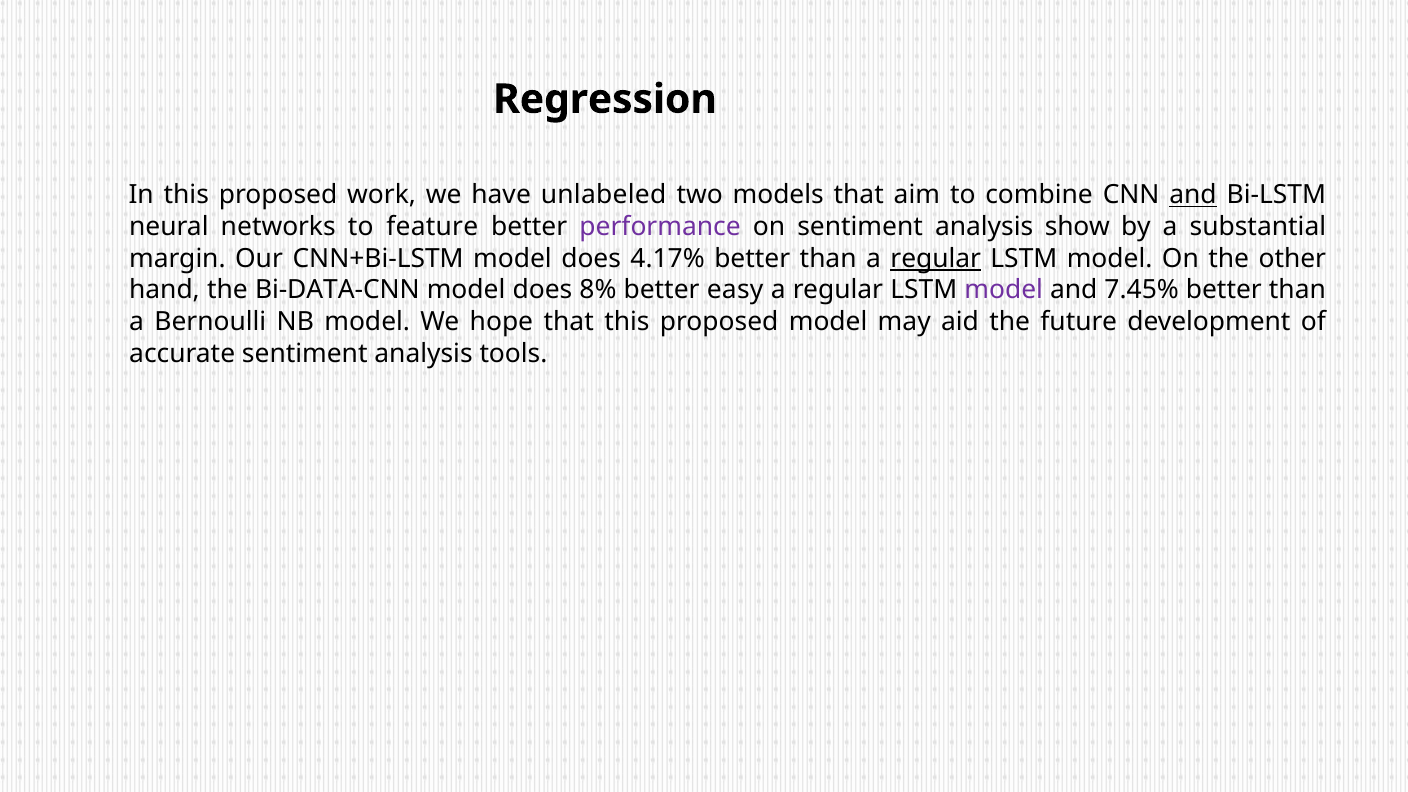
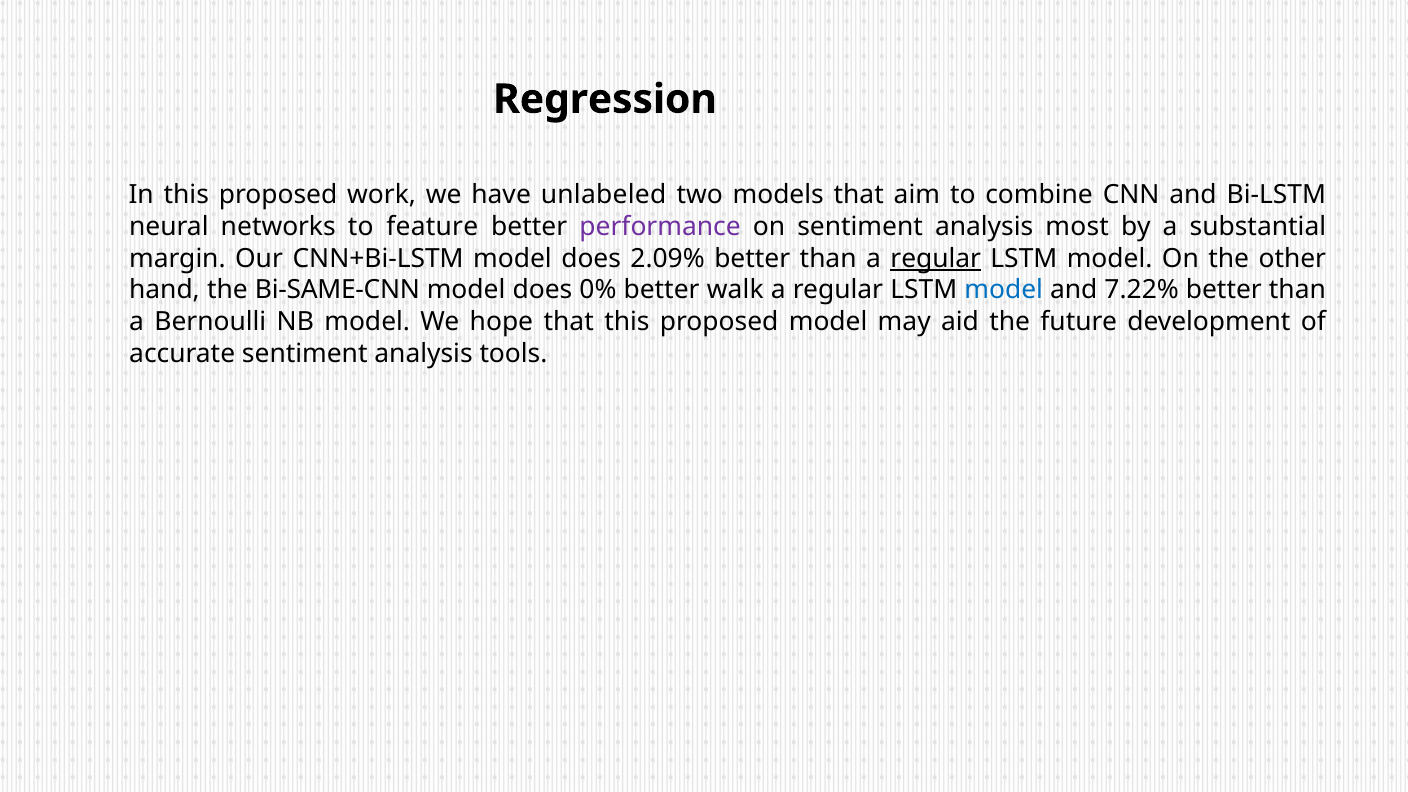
and underline: present -> none (1193, 195)
show: show -> most (1077, 227)
4.17%: 4.17% -> 2.09% (668, 259)
Bi-DATA-CNN: Bi-DATA-CNN -> Bi-SAME-CNN (337, 290)
8%: 8% -> 0% (598, 290)
easy: easy -> walk (735, 290)
model colour: purple -> blue (1004, 290)
7.45%: 7.45% -> 7.22% (1142, 290)
